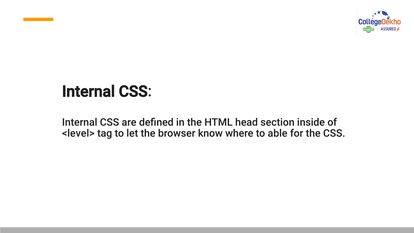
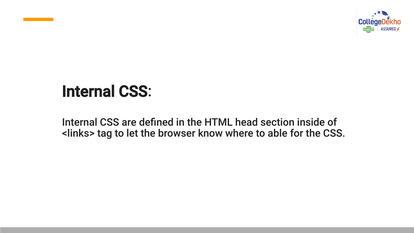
<level>: <level> -> <links> (78, 133)
